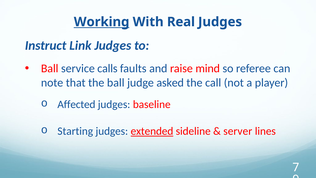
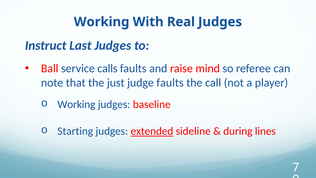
Working underline: present -> none (102, 22)
Link: Link -> Last (80, 46)
the ball: ball -> just (116, 83)
judge asked: asked -> faults (170, 83)
Affected: Affected -> Working (76, 104)
server: server -> during (238, 131)
